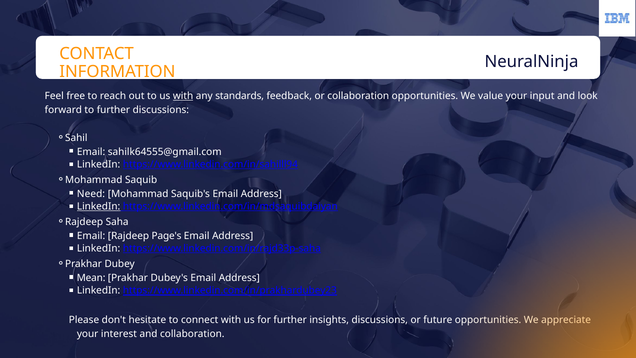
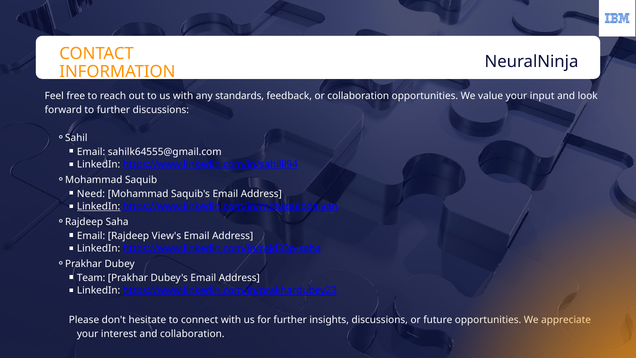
with underline: present -> none (183, 96)
Page's: Page's -> View's (166, 236)
Mean: Mean -> Team (91, 278)
